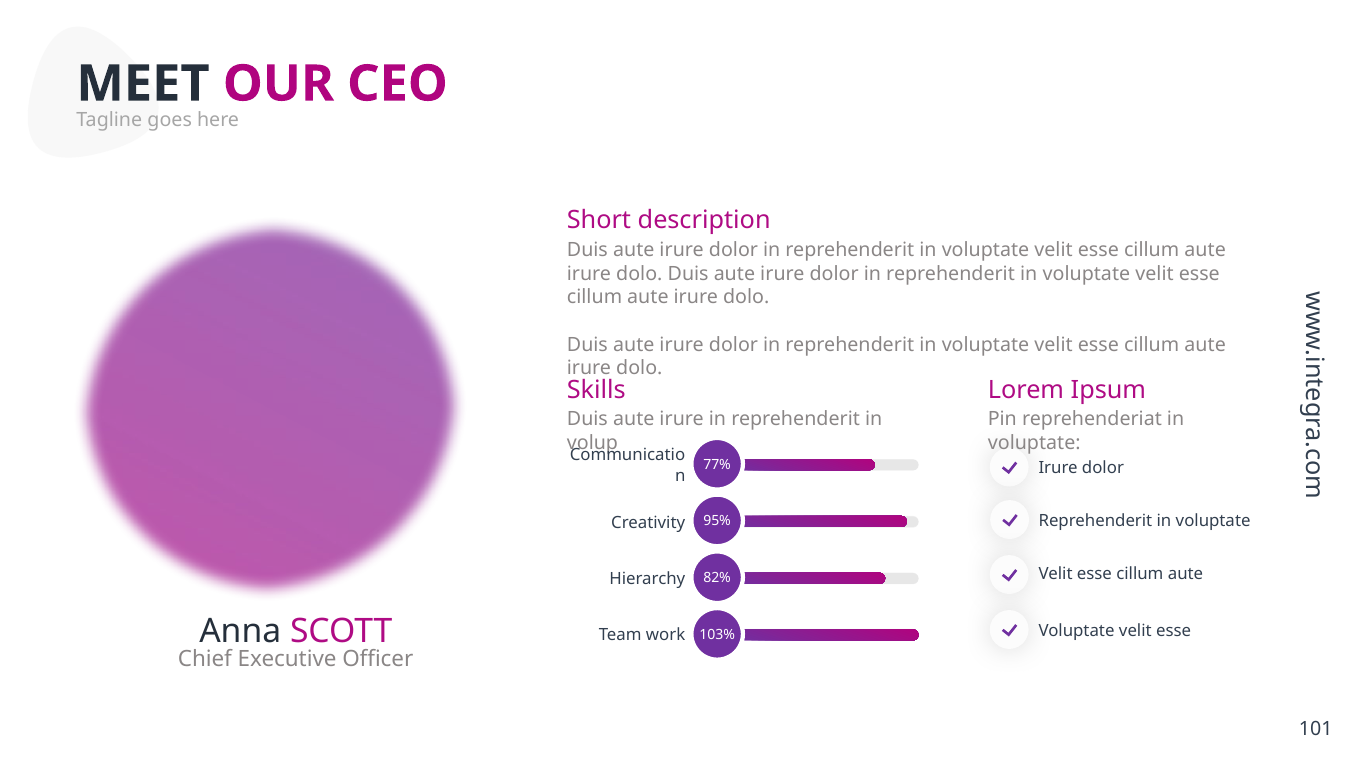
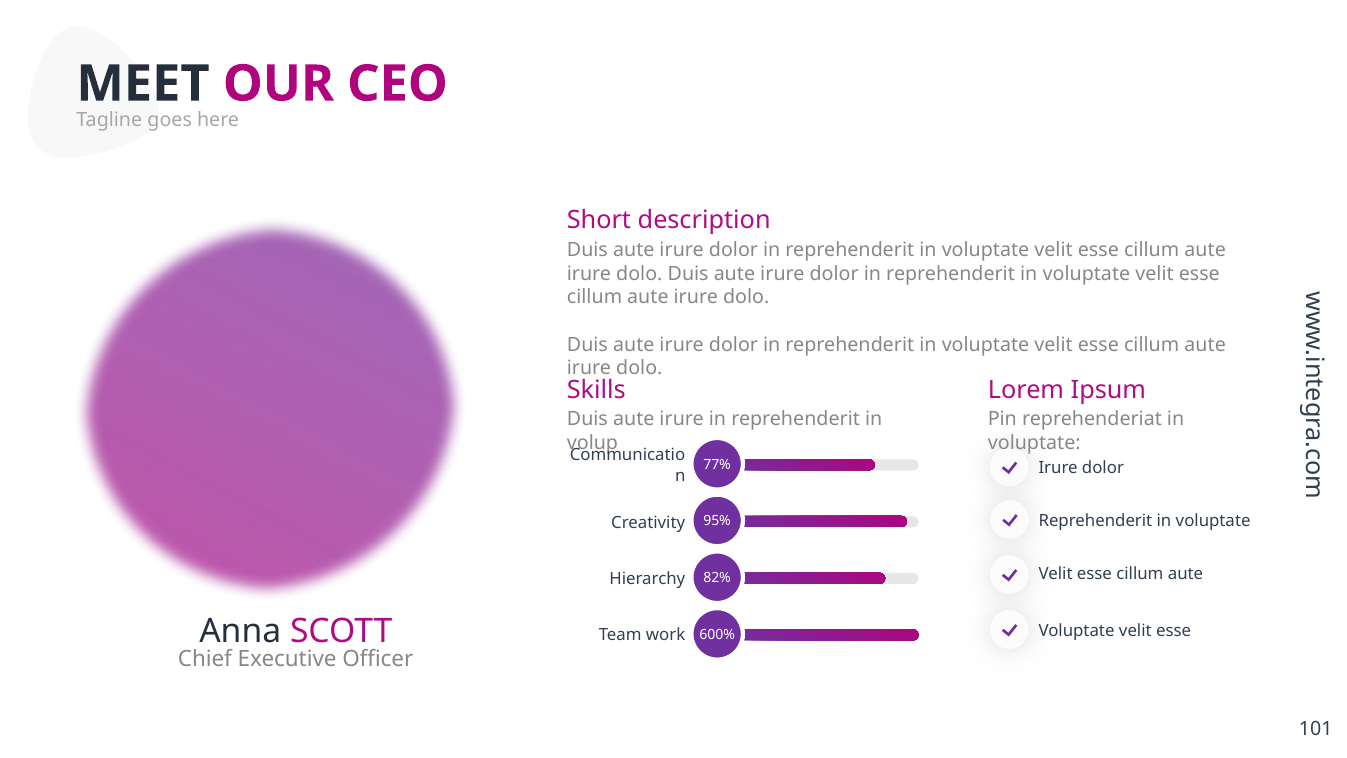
103%: 103% -> 600% (717, 635)
